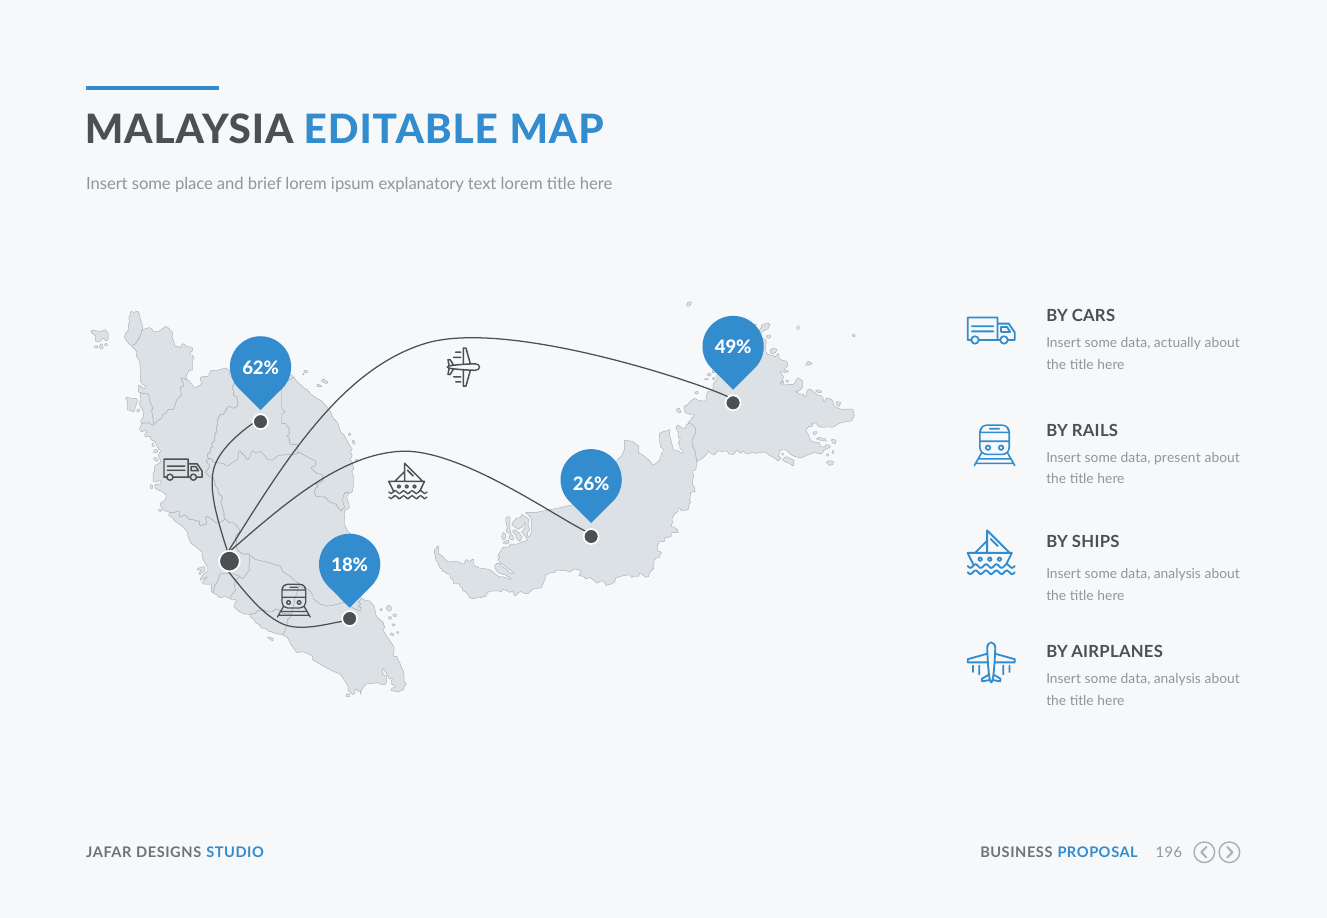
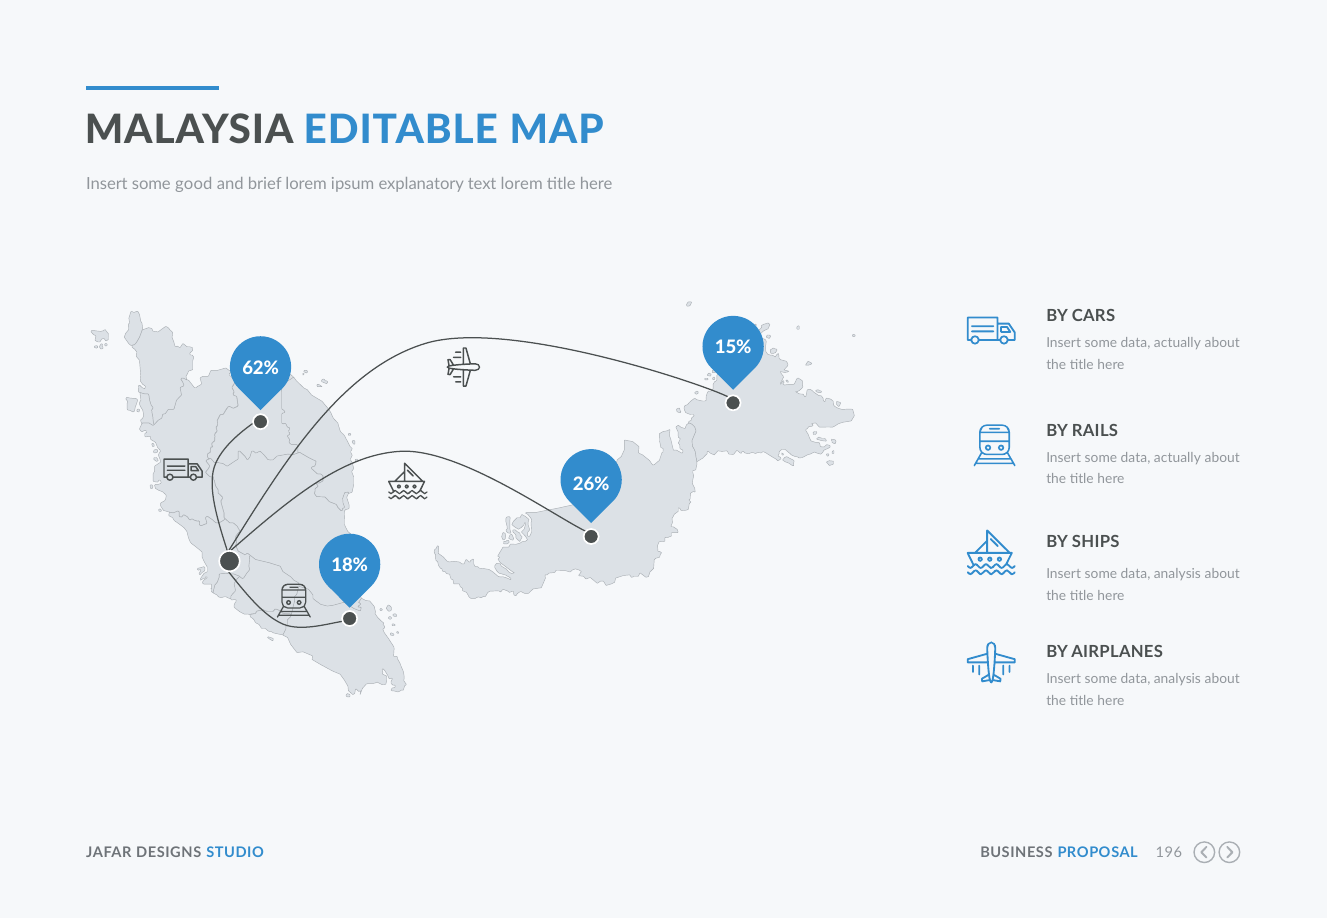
place: place -> good (194, 185)
49%: 49% -> 15% (733, 348)
present: present -> actually (1177, 458)
